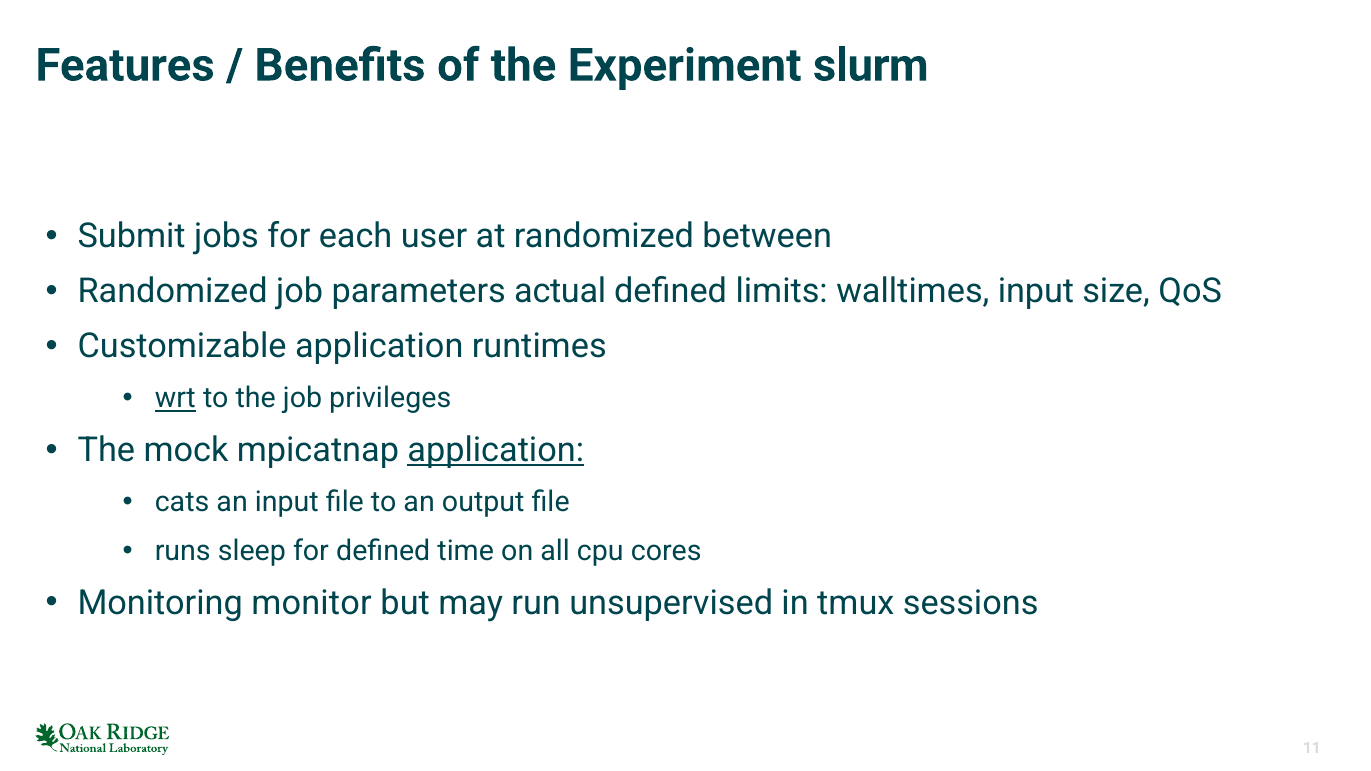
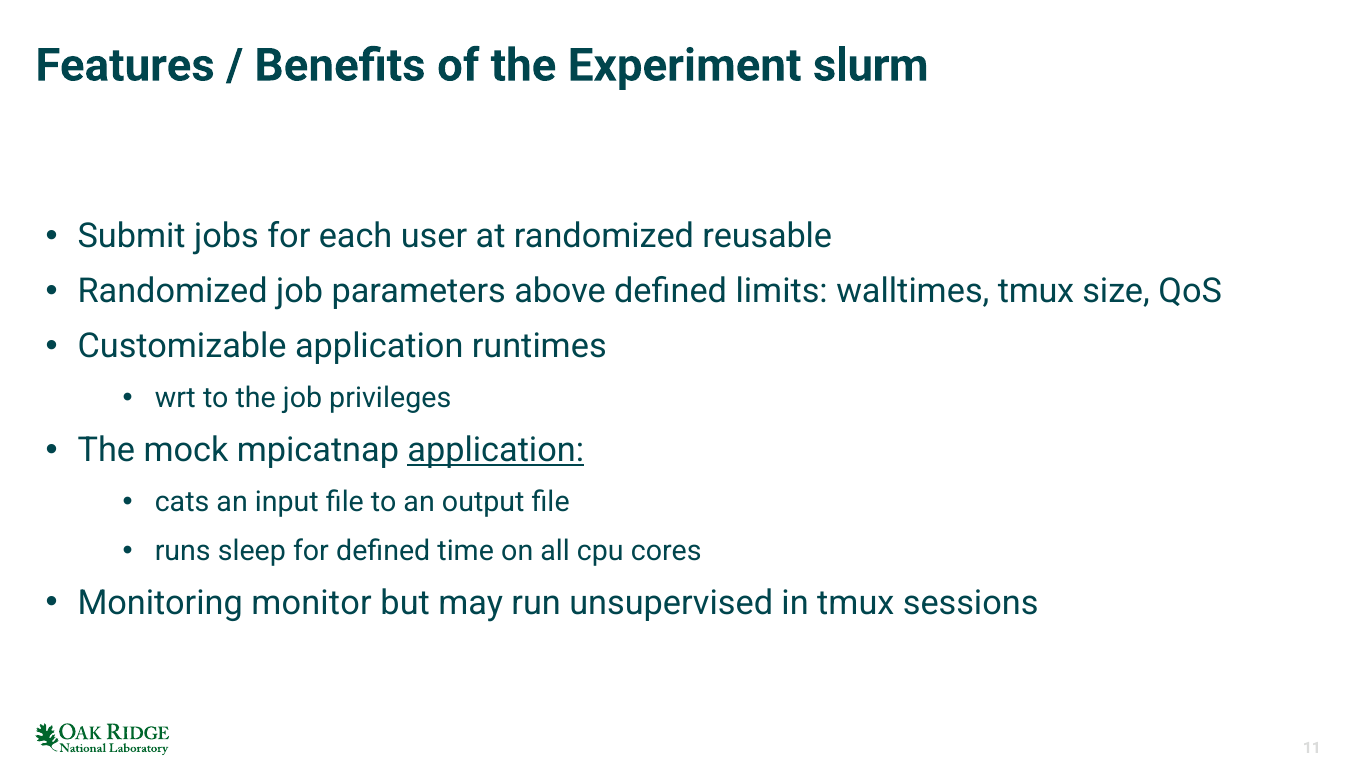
between: between -> reusable (767, 237)
actual: actual -> above (560, 292)
walltimes input: input -> tmux (1036, 292)
wrt underline: present -> none (175, 399)
